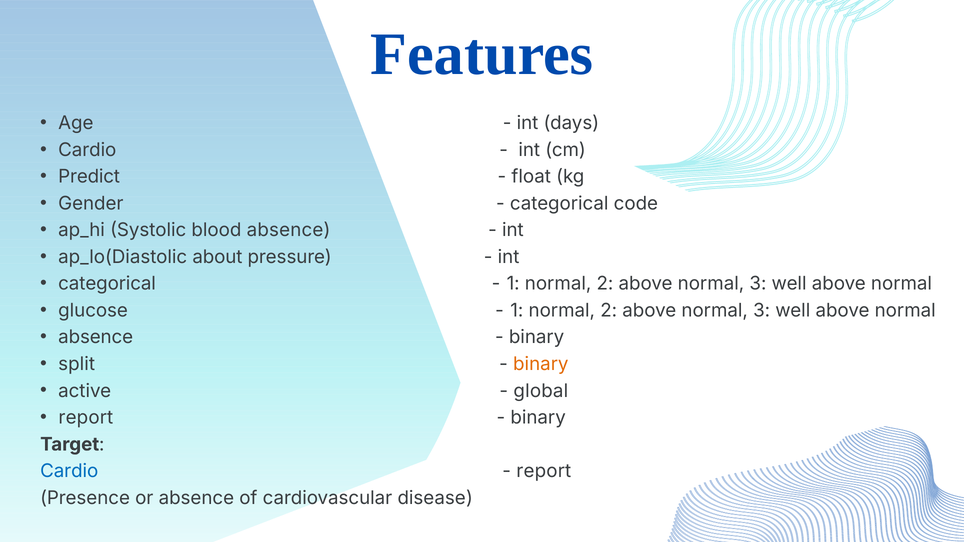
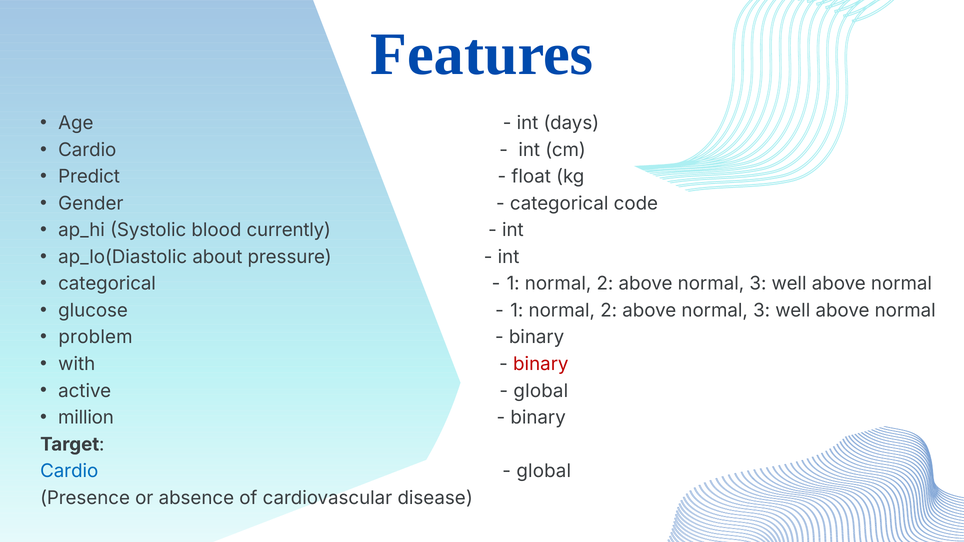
blood absence: absence -> currently (289, 230)
absence: absence -> problem (96, 337)
split: split -> with (77, 364)
binary colour: orange -> red (541, 364)
report: report -> million (86, 418)
report: report -> global (544, 471)
